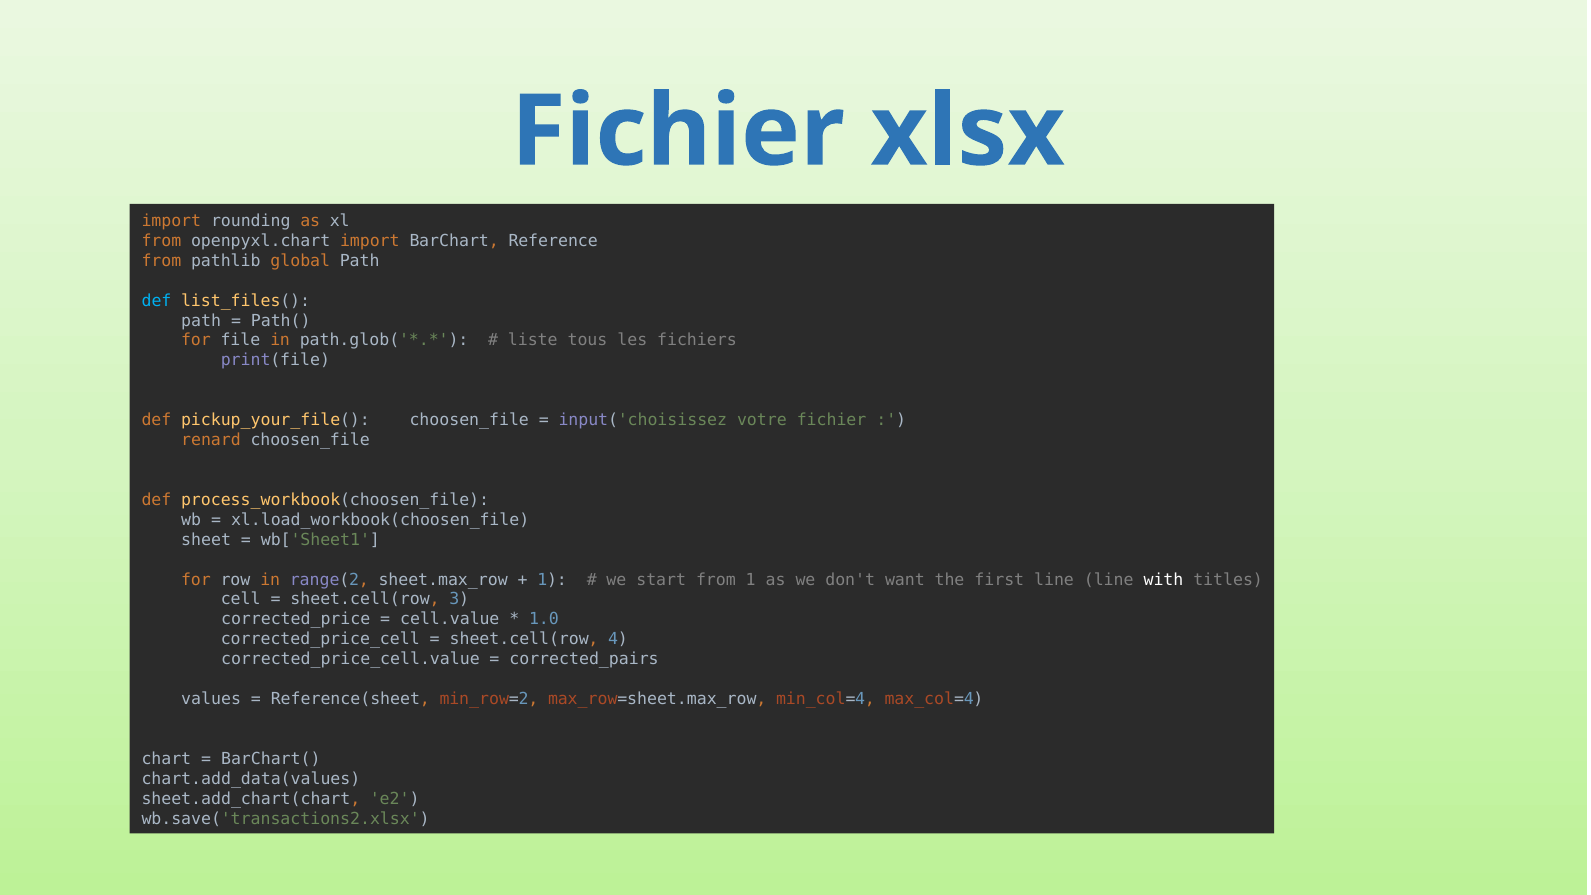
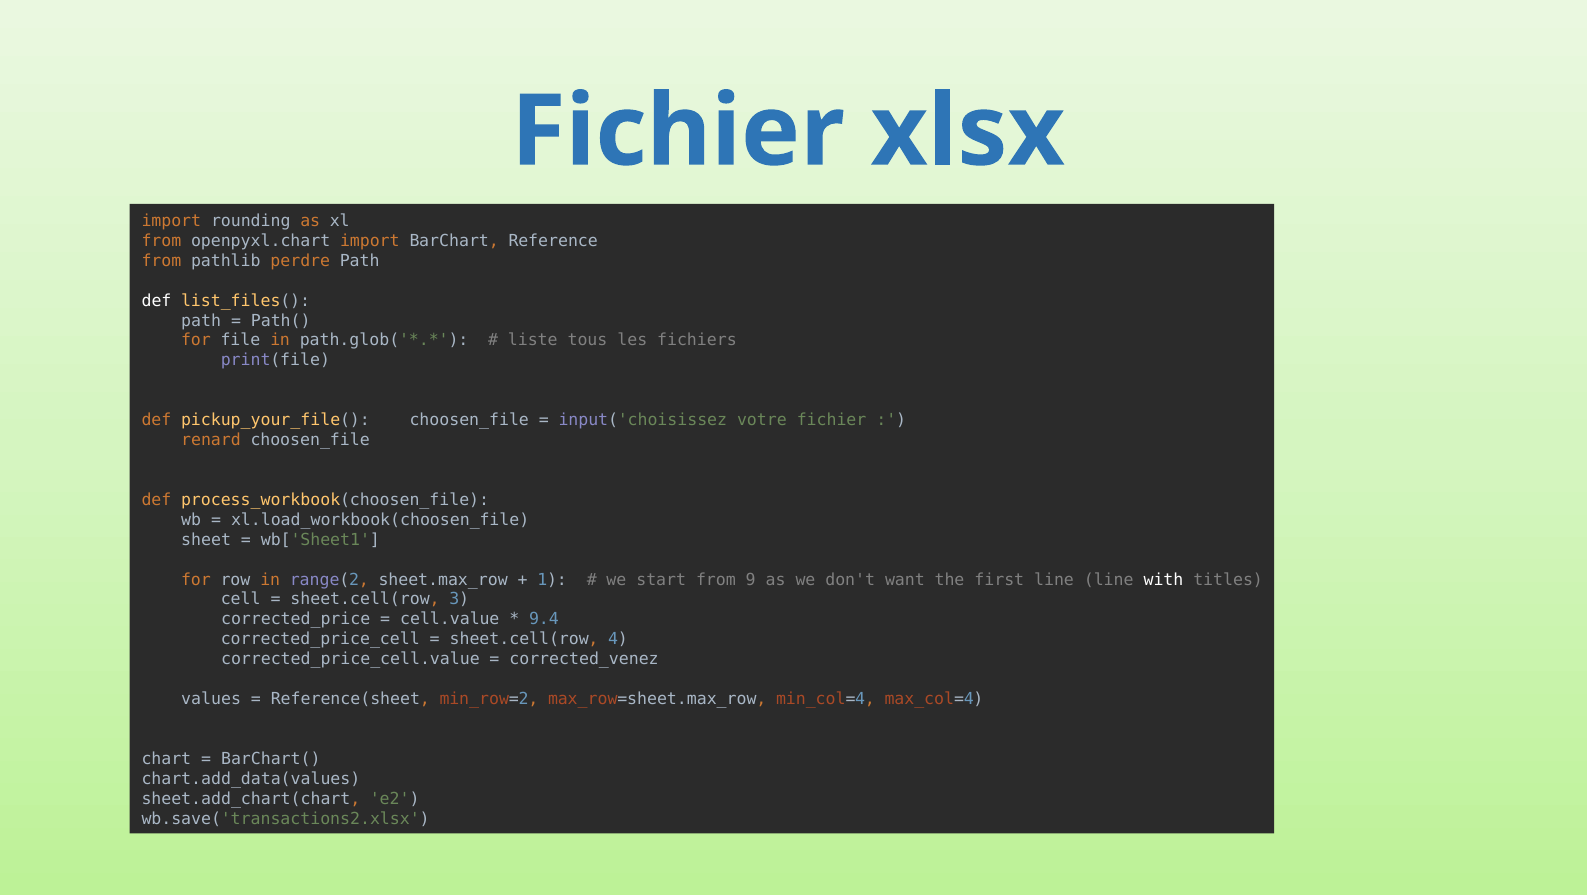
global: global -> perdre (300, 261)
def colour: light blue -> white (157, 301)
from 1: 1 -> 9 (751, 579)
1.0: 1.0 -> 9.4 (544, 619)
corrected_pairs: corrected_pairs -> corrected_venez (584, 659)
